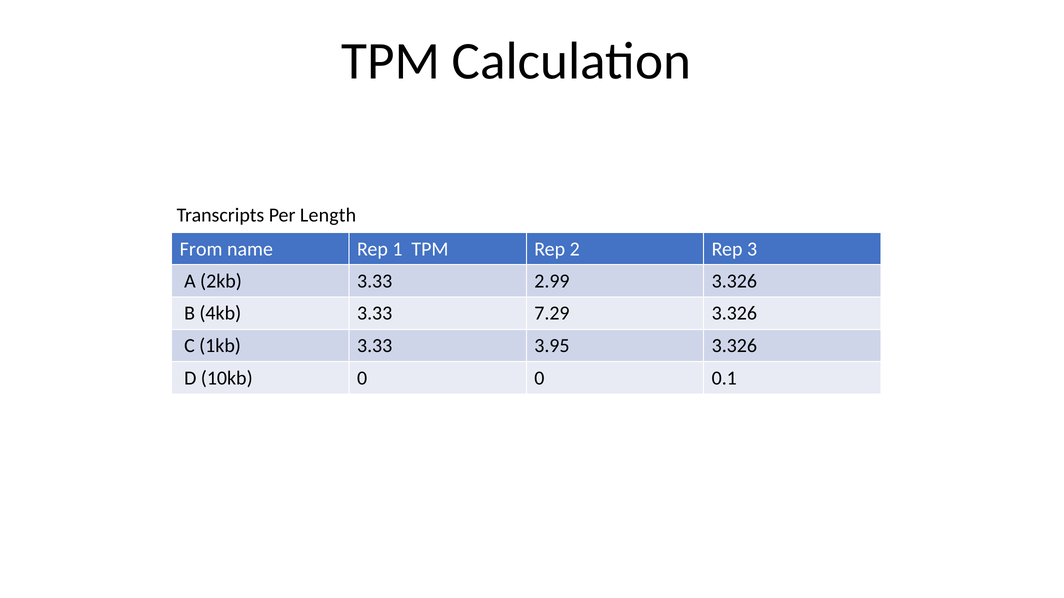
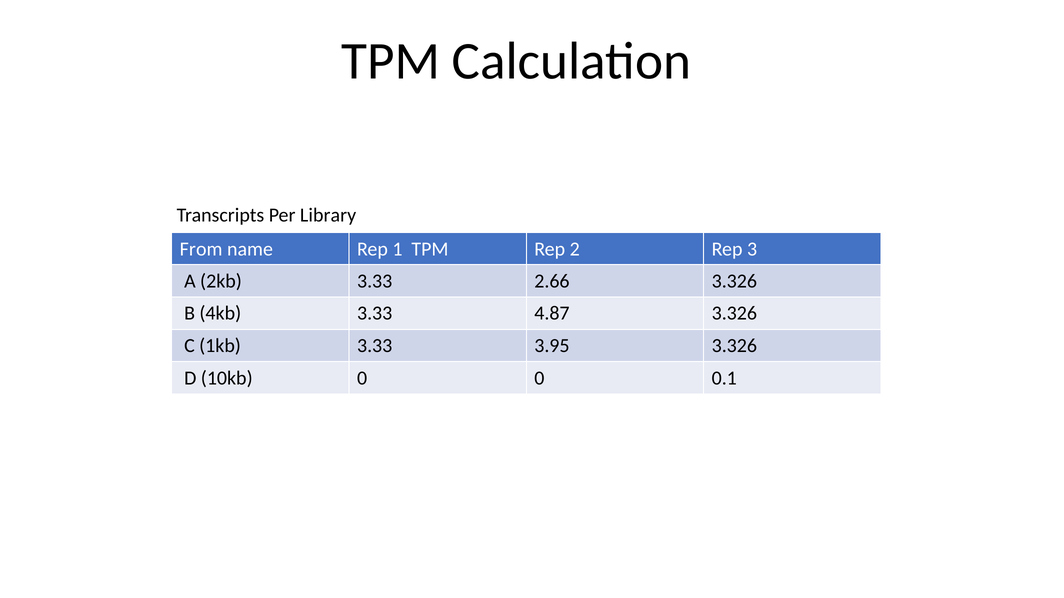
Length: Length -> Library (328, 215)
2.99: 2.99 -> 2.66 (552, 281)
7.29: 7.29 -> 4.87 (552, 314)
